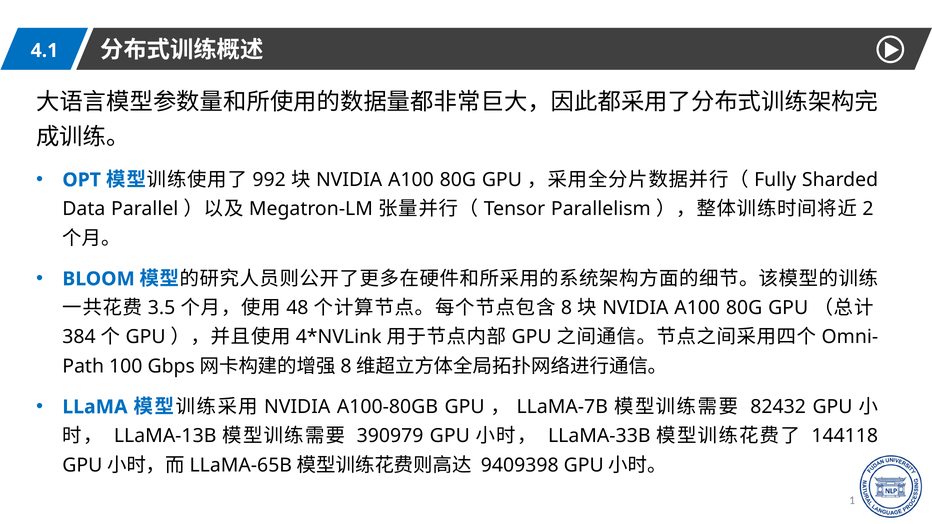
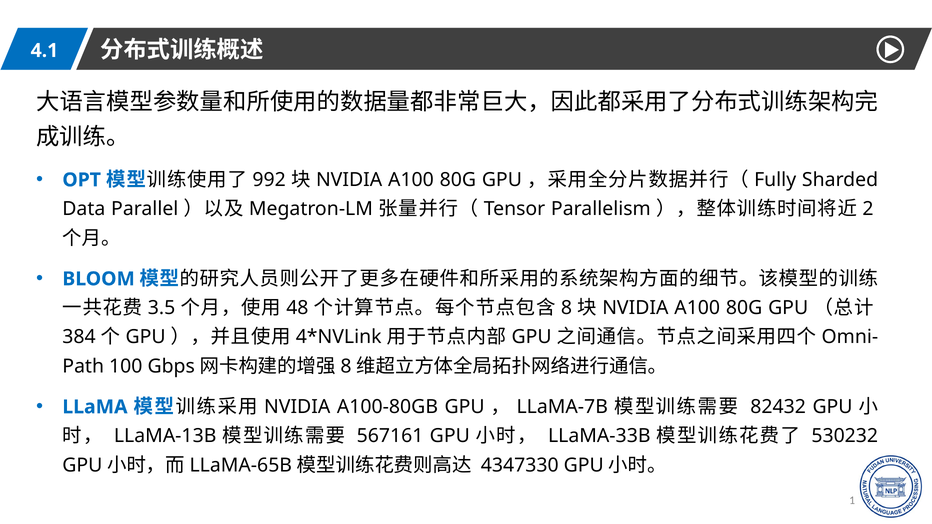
390979: 390979 -> 567161 (390, 436)
144118: 144118 -> 530232 (845, 436)
9409398: 9409398 -> 4347330 (520, 465)
